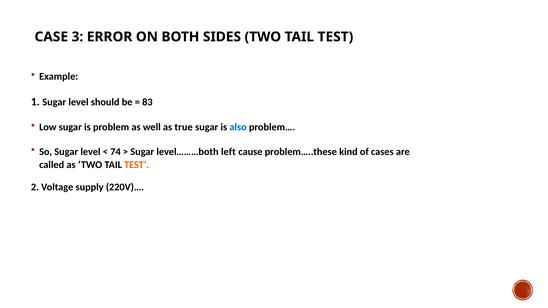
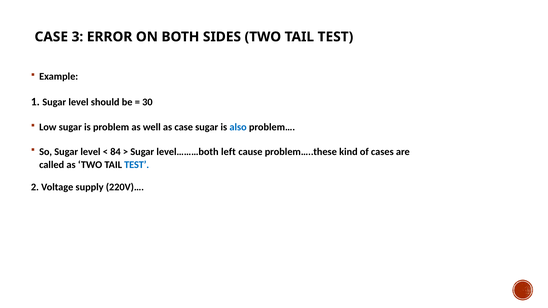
83: 83 -> 30 (147, 102)
as true: true -> case (184, 127)
74: 74 -> 84 (115, 152)
TEST colour: orange -> blue (137, 165)
